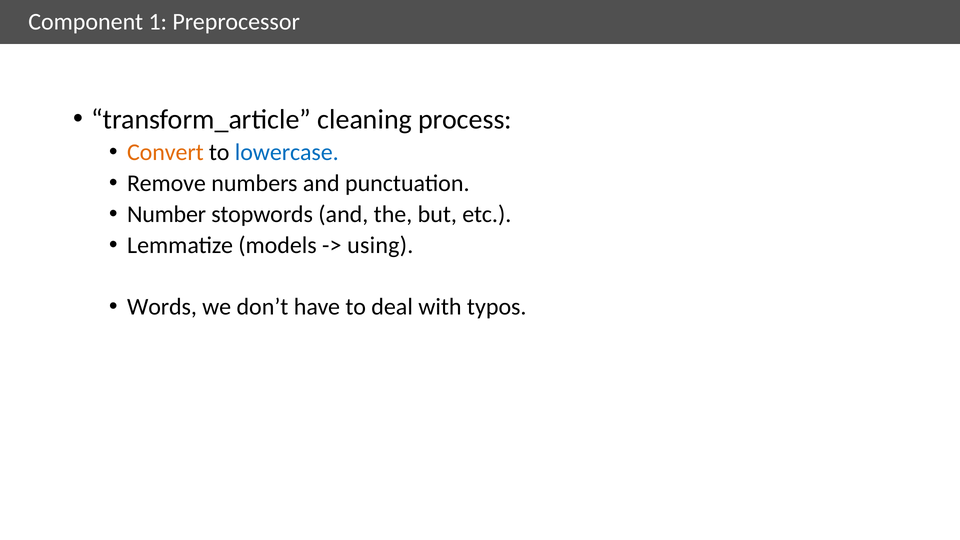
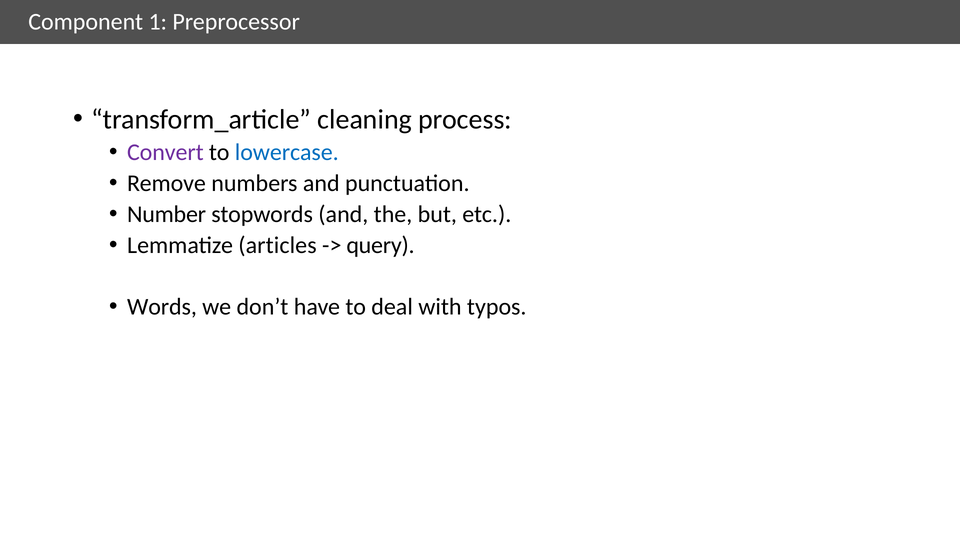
Convert colour: orange -> purple (165, 152)
models: models -> articles (277, 245)
using: using -> query (380, 245)
